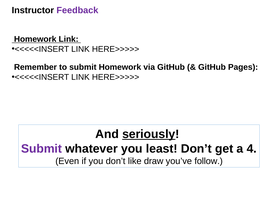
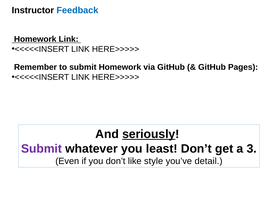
Feedback colour: purple -> blue (77, 10)
4: 4 -> 3 (252, 149)
draw: draw -> style (154, 161)
follow: follow -> detail (209, 161)
